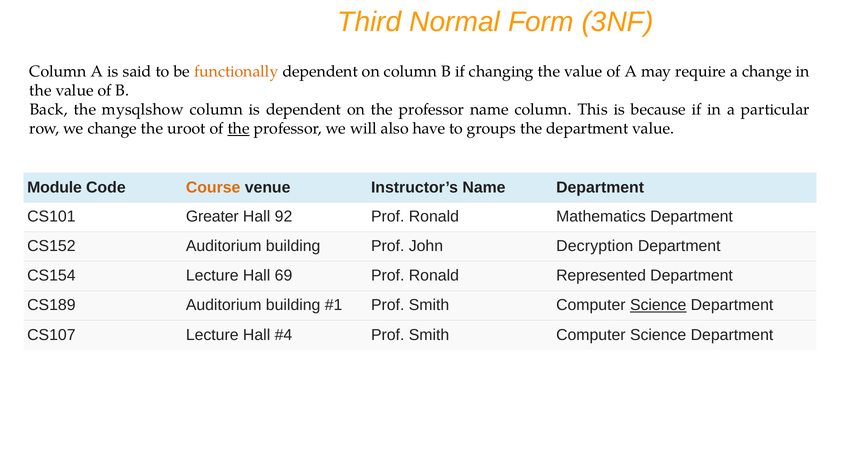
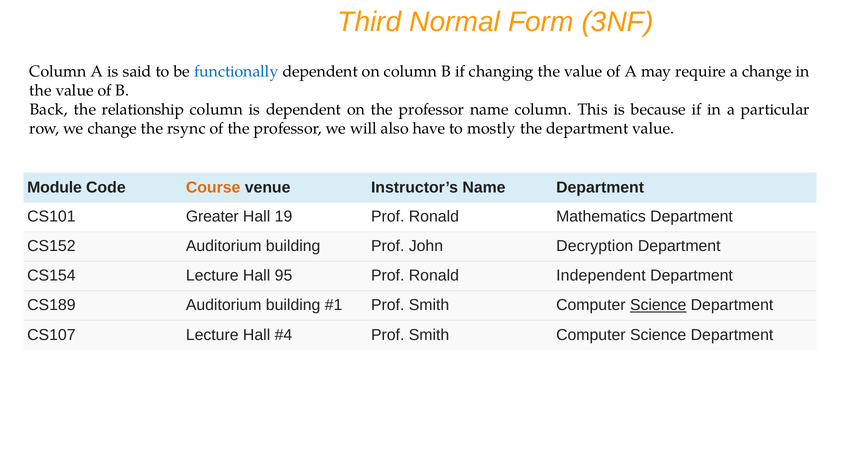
functionally colour: orange -> blue (236, 72)
mysqlshow: mysqlshow -> relationship (143, 110)
uroot: uroot -> rsync (186, 129)
the underline: present -> none (239, 129)
groups: groups -> mostly (491, 129)
92: 92 -> 19 (284, 217)
69: 69 -> 95 (284, 276)
Represented: Represented -> Independent (601, 276)
